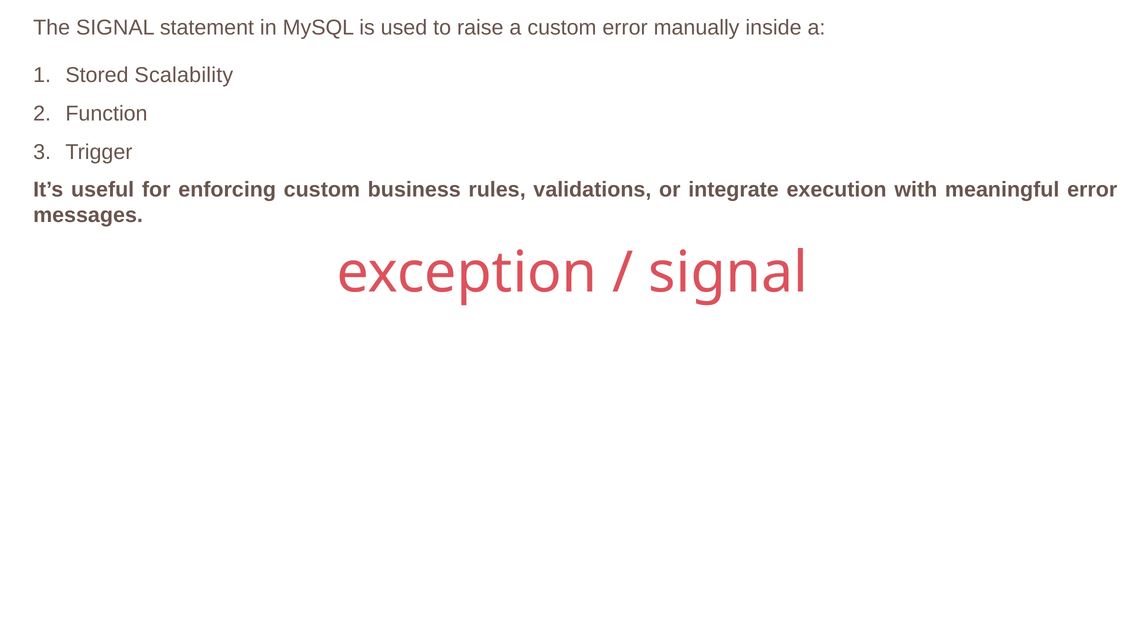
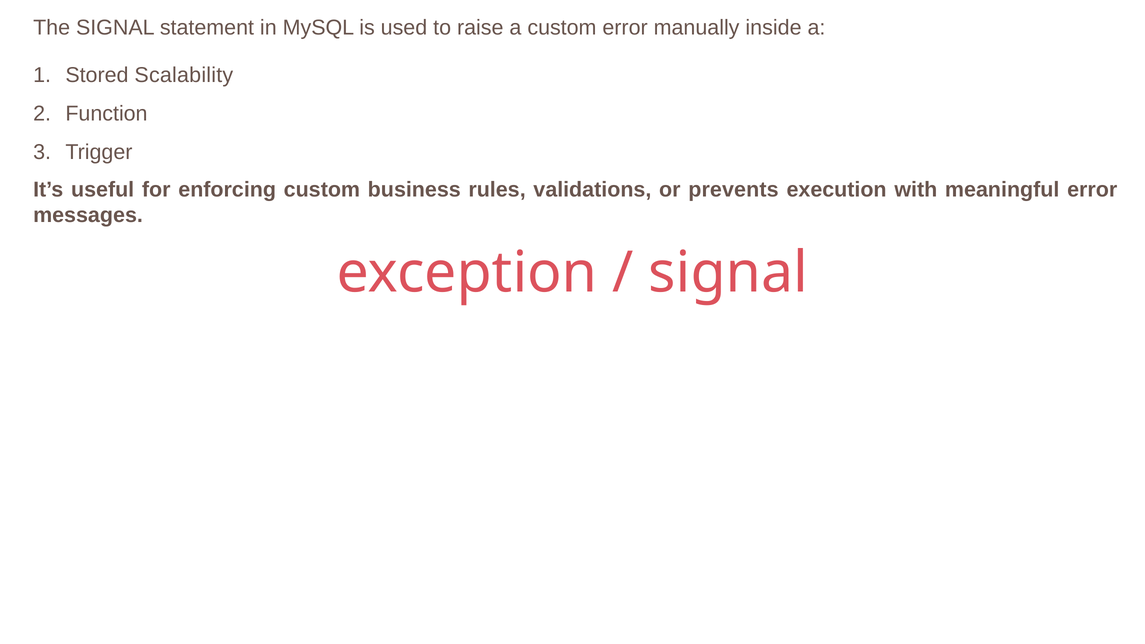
integrate: integrate -> prevents (733, 190)
